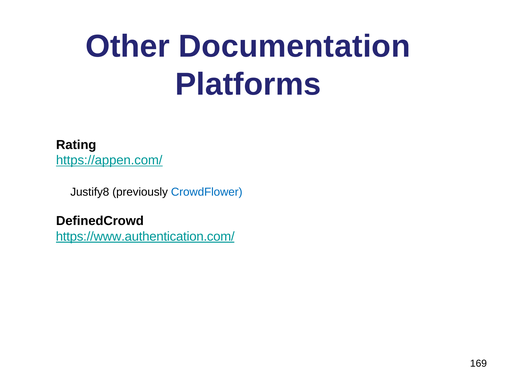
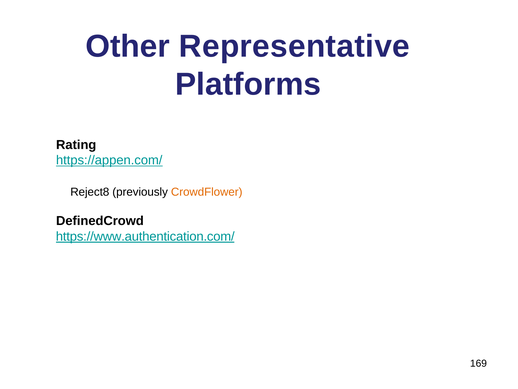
Documentation: Documentation -> Representative (294, 46)
Justify8: Justify8 -> Reject8 (90, 192)
CrowdFlower colour: blue -> orange (207, 192)
